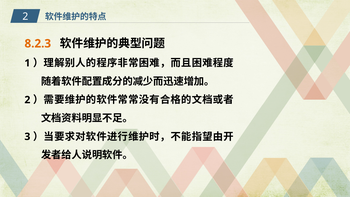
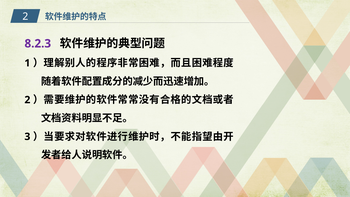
8.2.3 colour: orange -> purple (38, 44)
